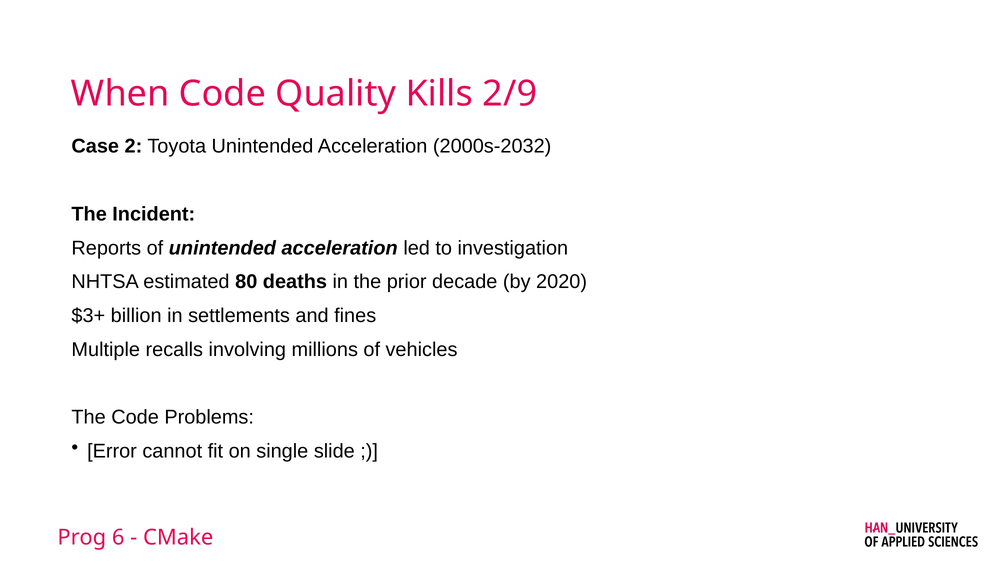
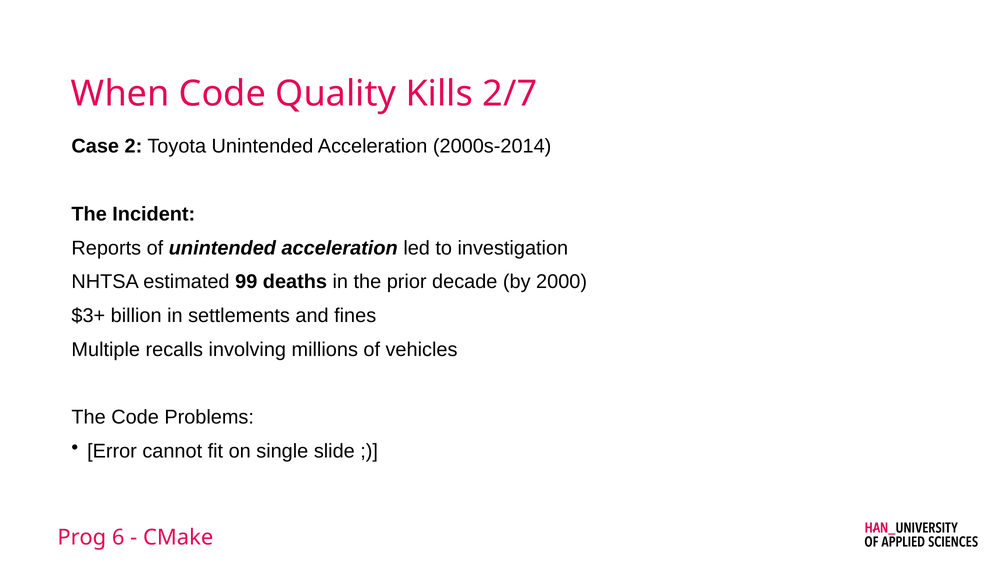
2/9: 2/9 -> 2/7 (510, 94)
2000s-2032: 2000s-2032 -> 2000s-2014 (492, 146)
80: 80 -> 99 (246, 282)
2020: 2020 -> 2000 (562, 282)
